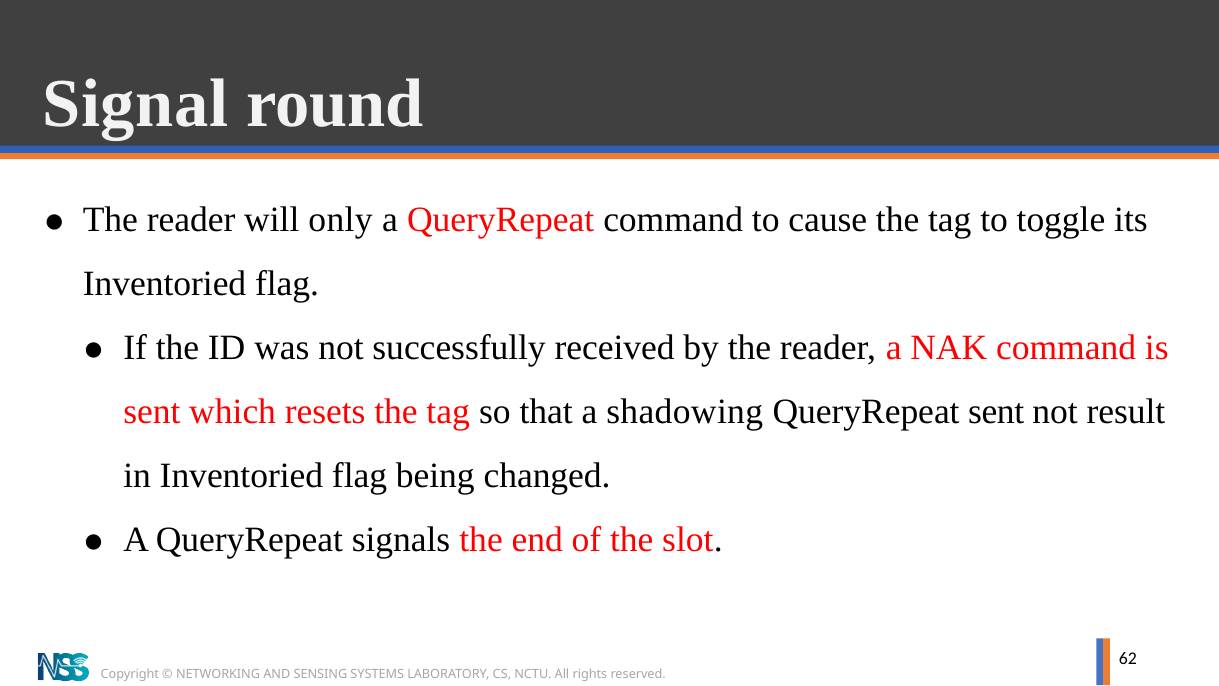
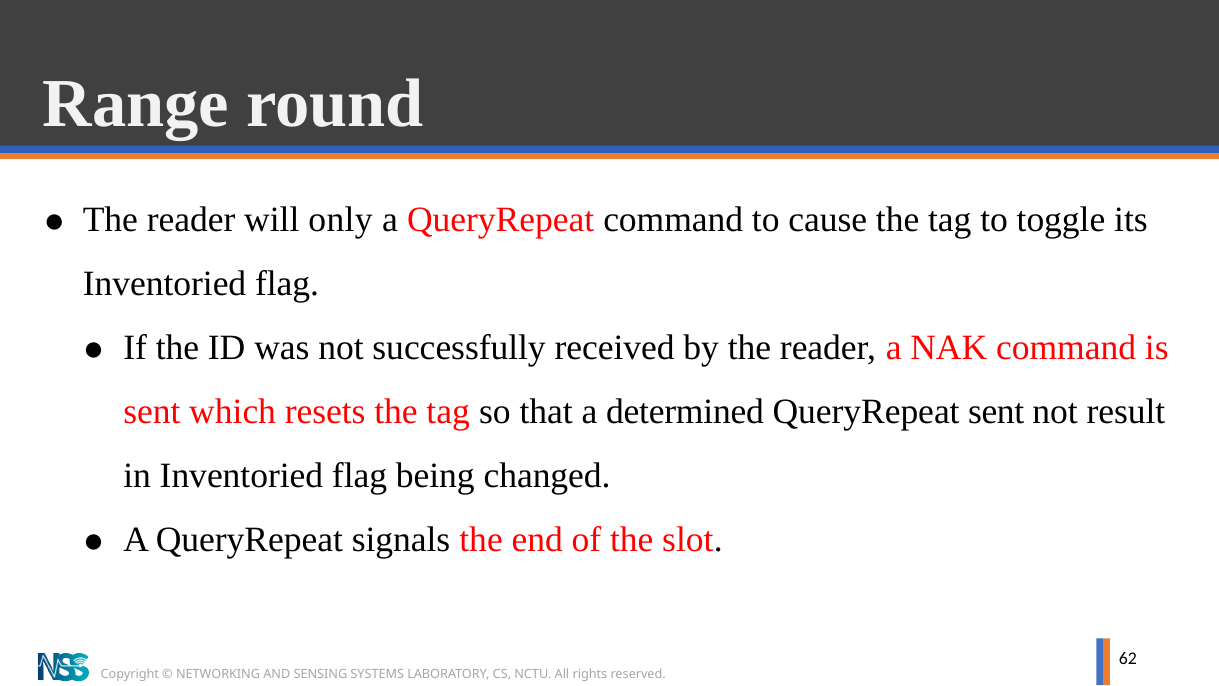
Signal: Signal -> Range (136, 104)
shadowing: shadowing -> determined (685, 412)
